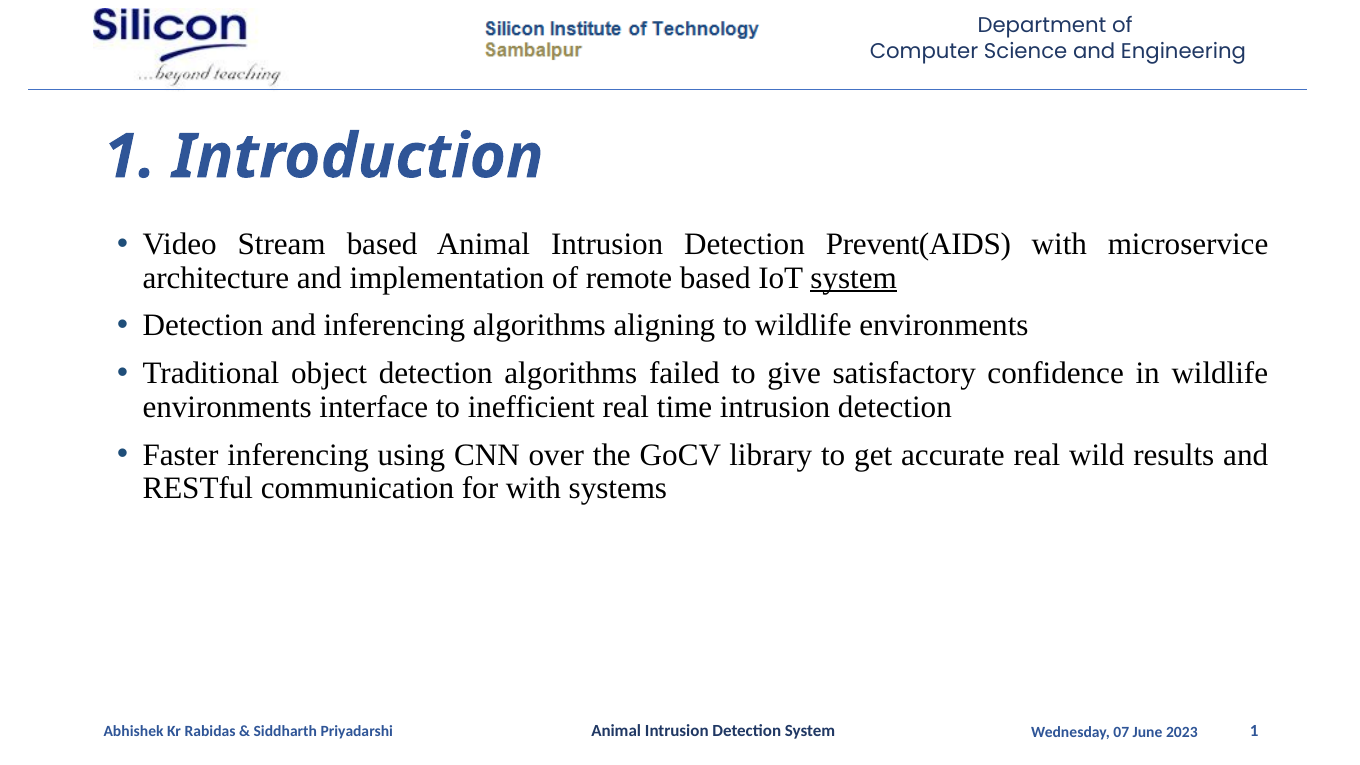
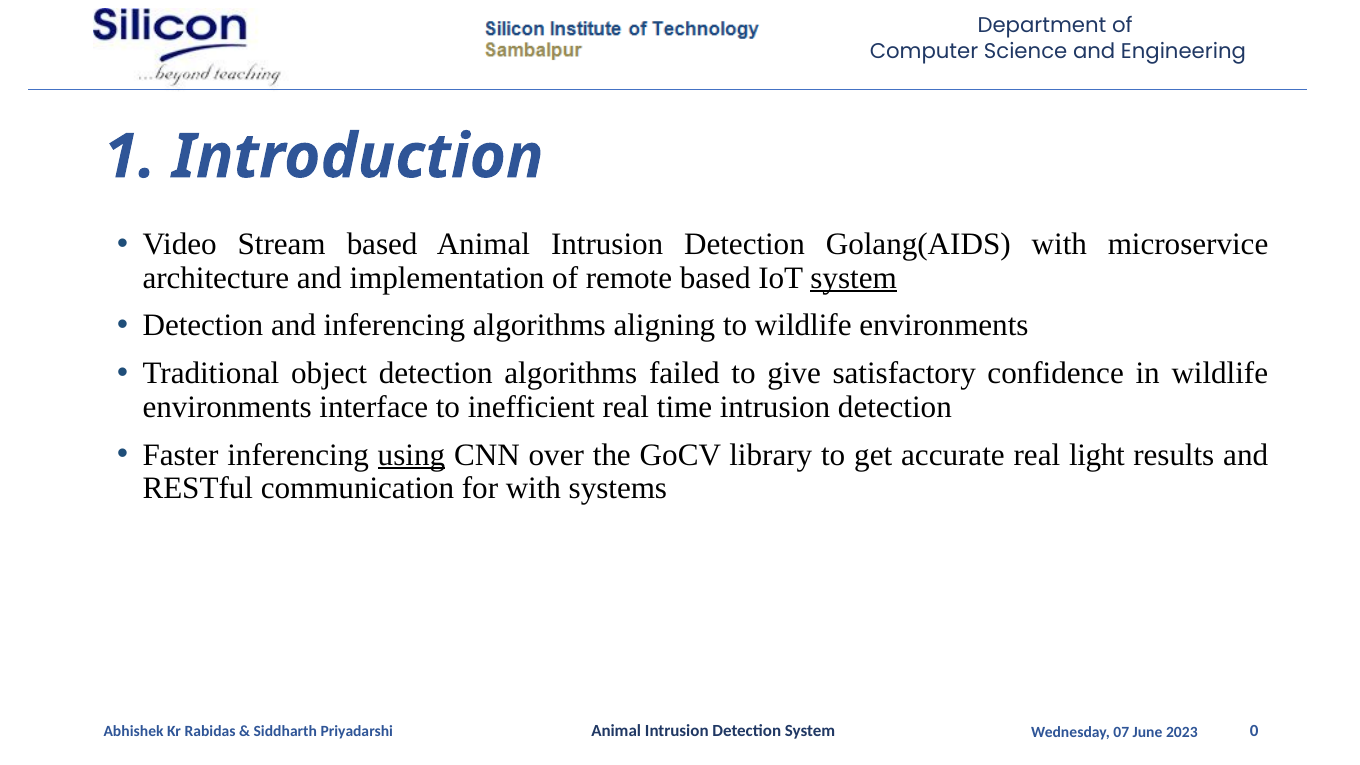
Prevent(AIDS: Prevent(AIDS -> Golang(AIDS (918, 244)
using underline: none -> present (411, 455)
wild: wild -> light (1097, 455)
System 1: 1 -> 0 (1254, 730)
